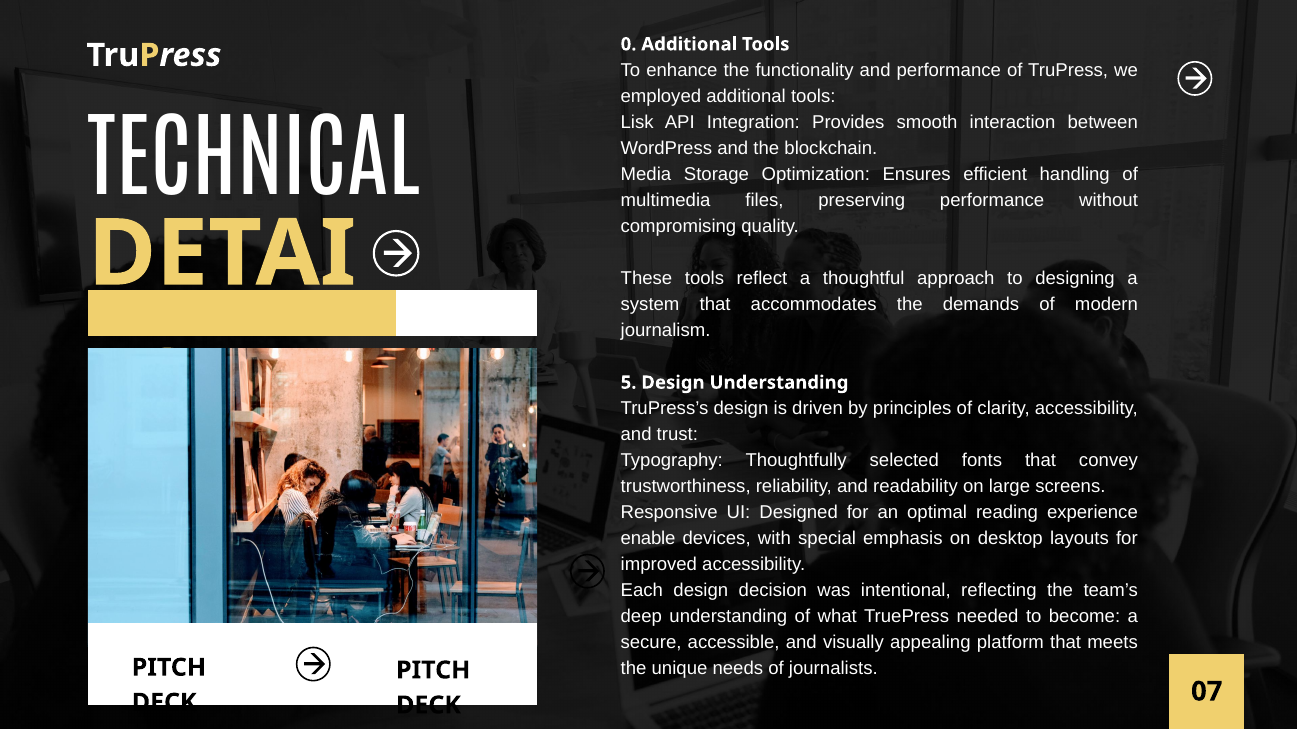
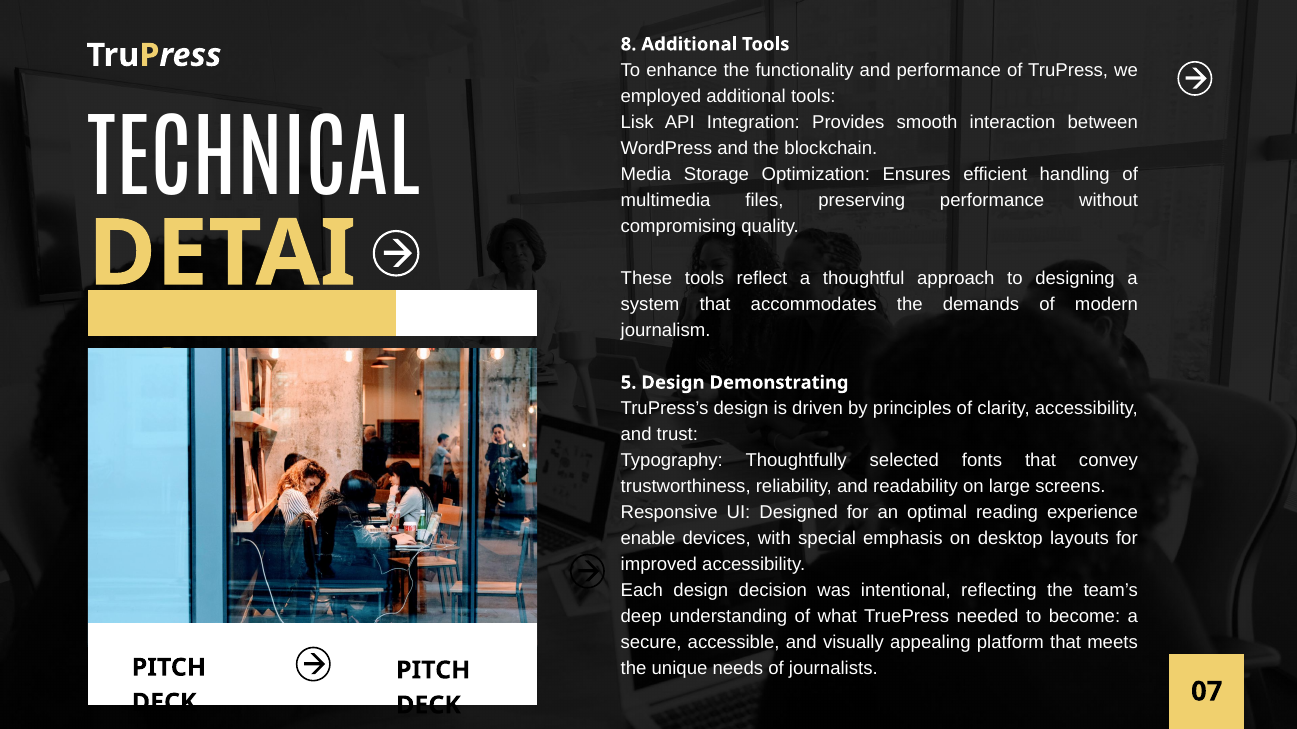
0: 0 -> 8 (629, 44)
Design Understanding: Understanding -> Demonstrating (779, 383)
